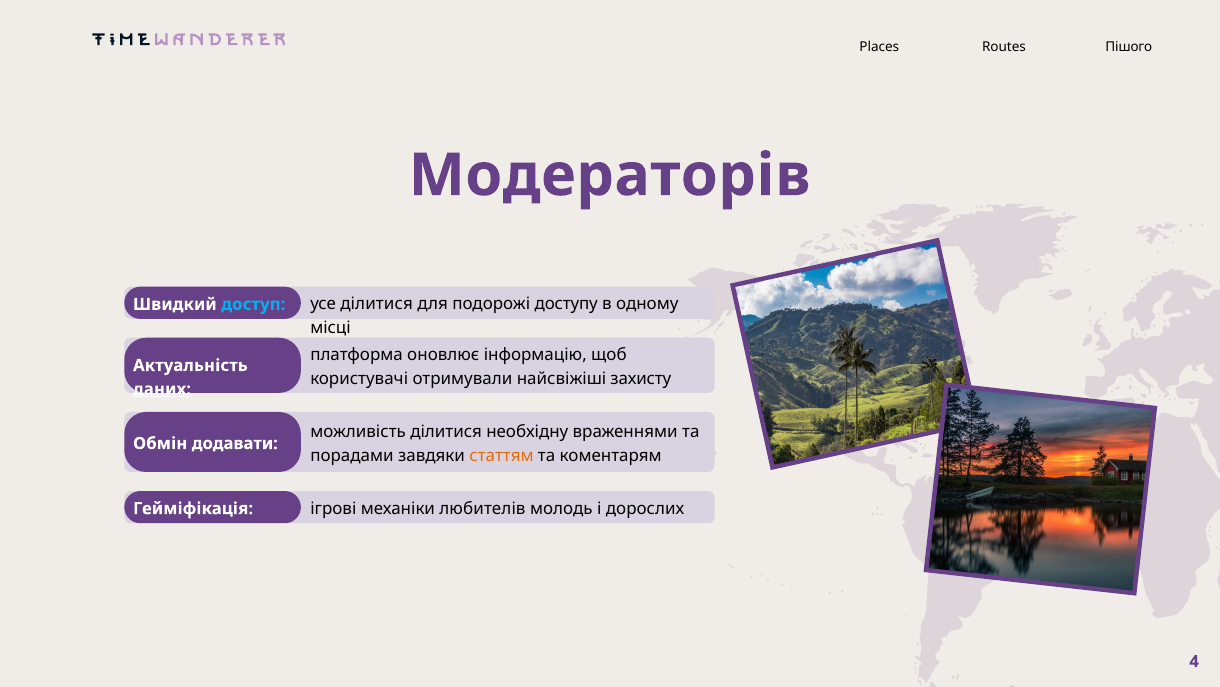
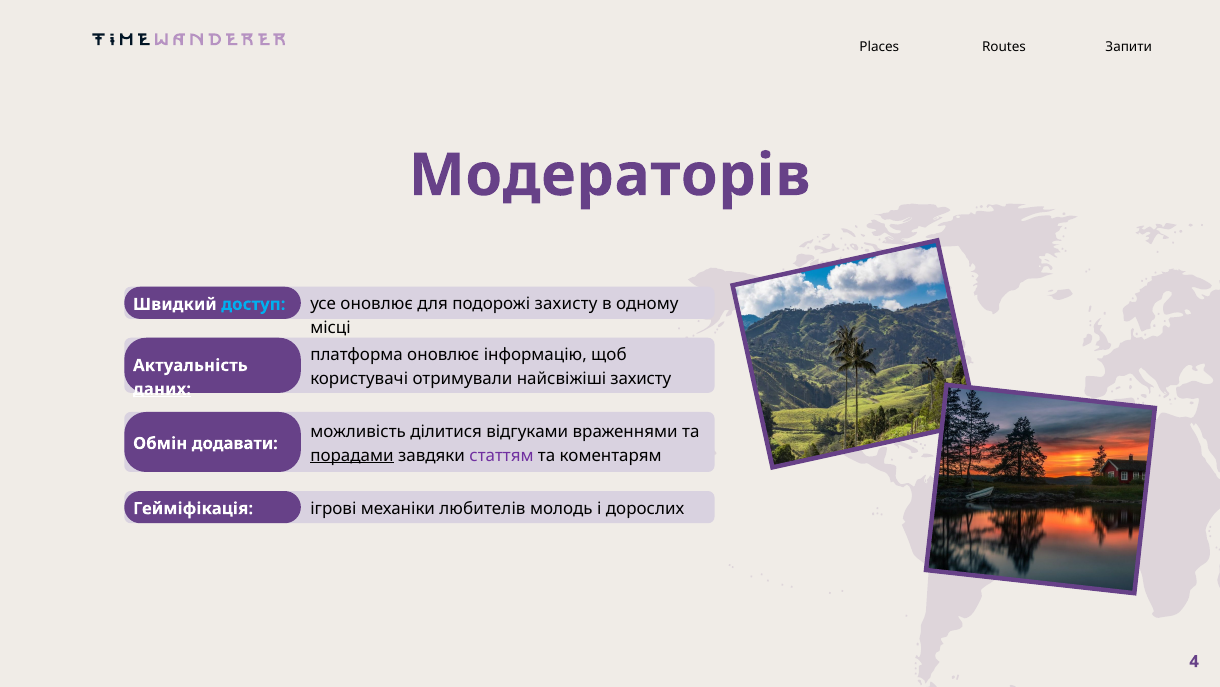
Пішого: Пішого -> Запити (1129, 47)
усе ділитися: ділитися -> оновлює (377, 304)
подорожі доступу: доступу -> захисту (566, 304)
необхідну: необхідну -> відгуками (527, 431)
порадами underline: none -> present (352, 455)
статтям colour: orange -> purple (502, 455)
